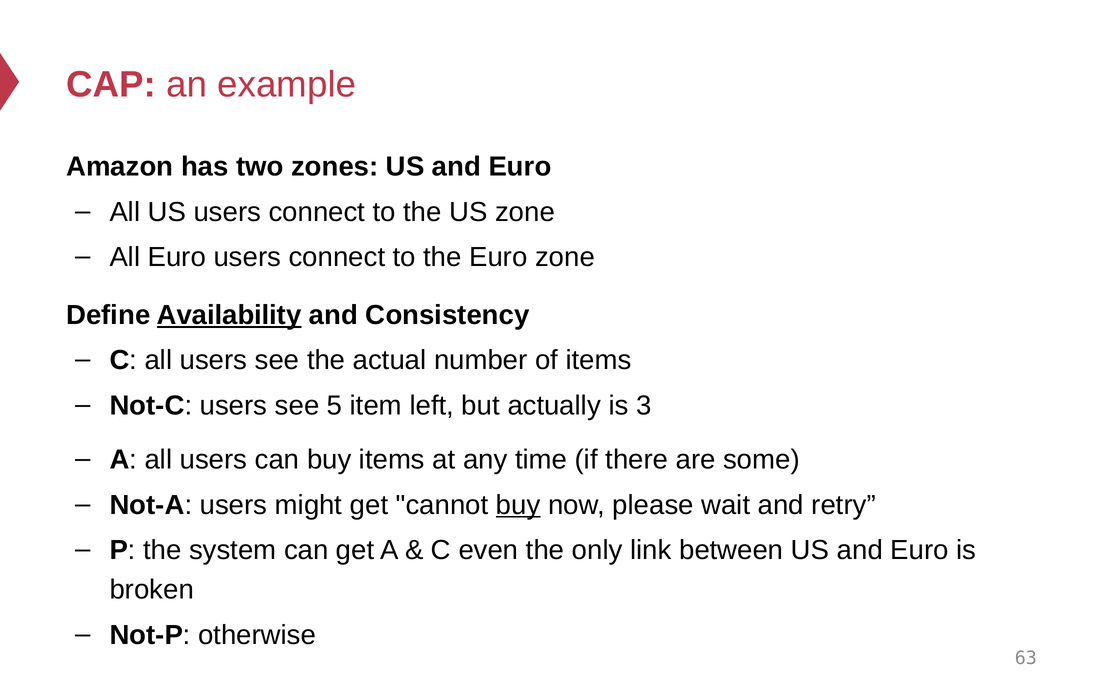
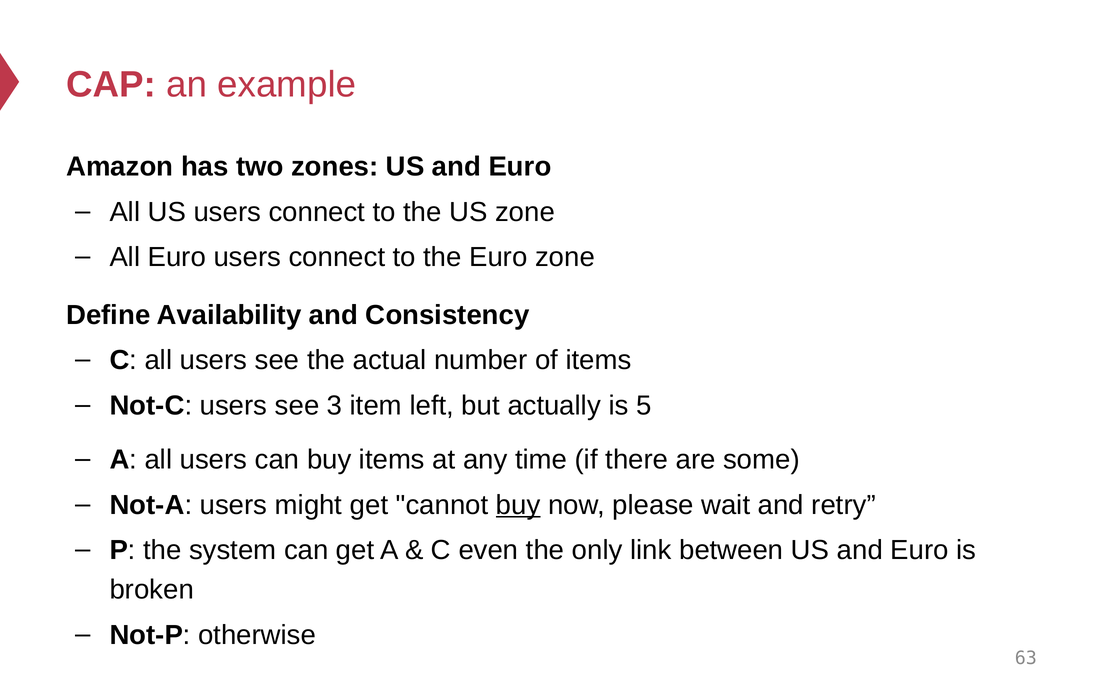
Availability underline: present -> none (229, 315)
5: 5 -> 3 (335, 406)
3: 3 -> 5 (644, 406)
